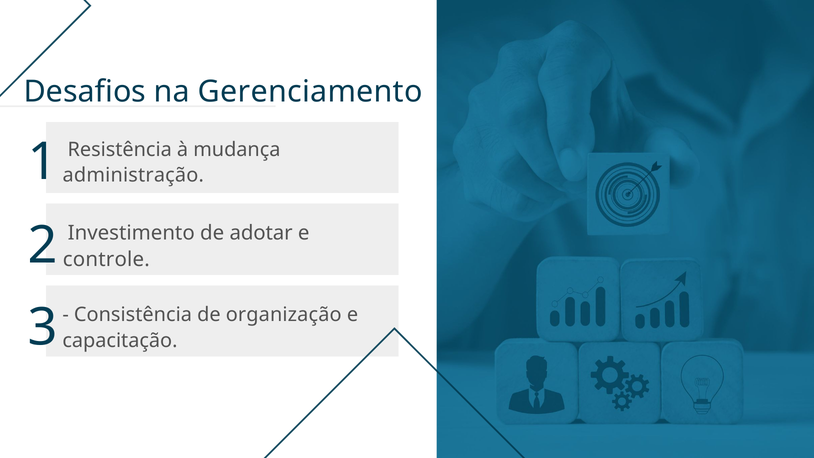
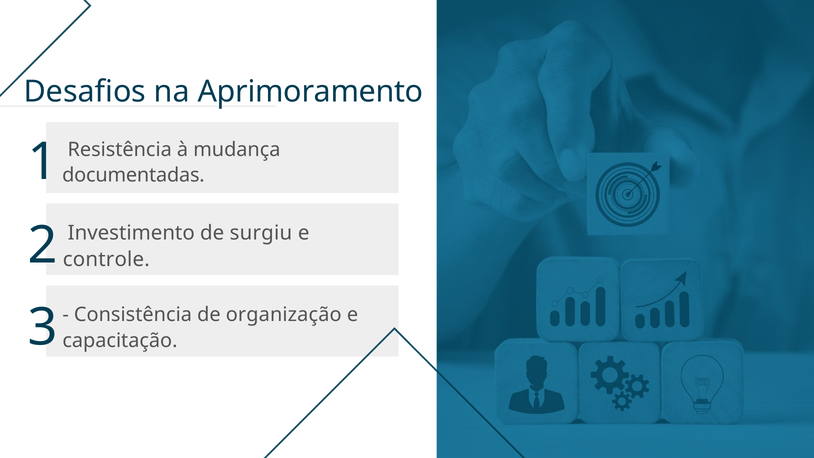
Gerenciamento: Gerenciamento -> Aprimoramento (311, 92)
administração: administração -> documentadas (133, 175)
adotar: adotar -> surgiu (261, 233)
